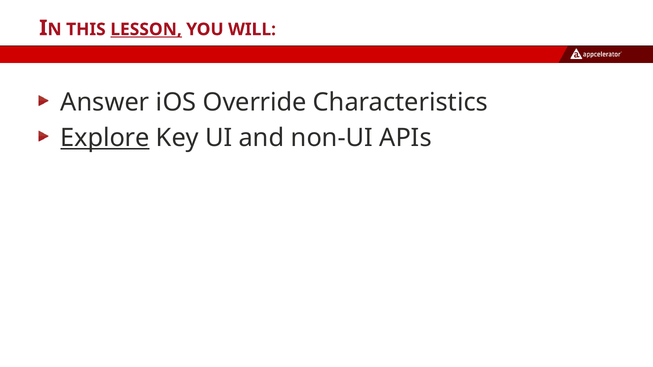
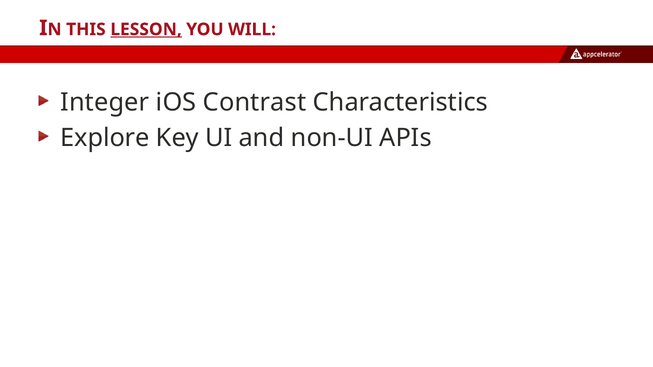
Answer: Answer -> Integer (105, 102)
Override: Override -> Contrast (255, 102)
Explore underline: present -> none (105, 138)
